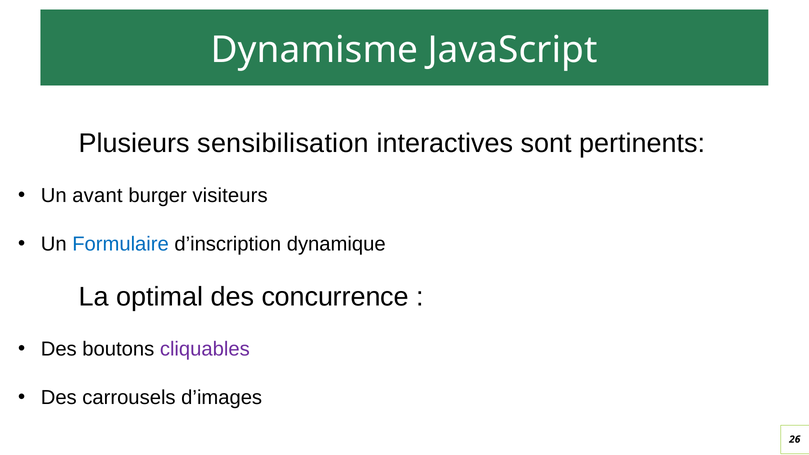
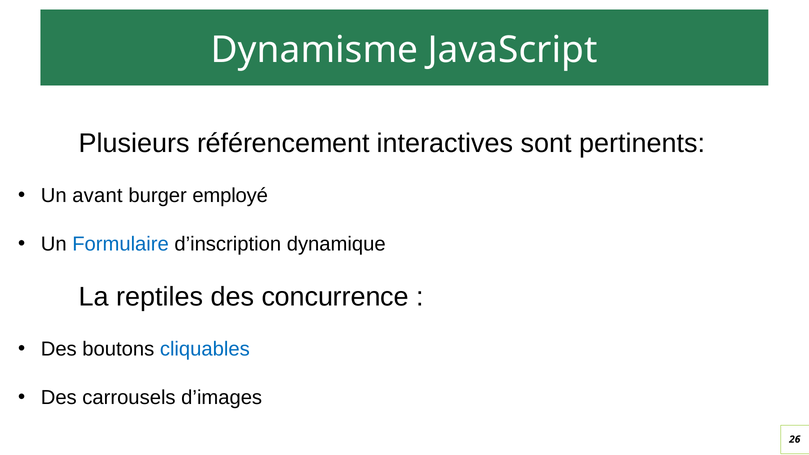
sensibilisation: sensibilisation -> référencement (283, 143)
visiteurs: visiteurs -> employé (230, 196)
optimal: optimal -> reptiles (160, 297)
cliquables colour: purple -> blue (205, 349)
